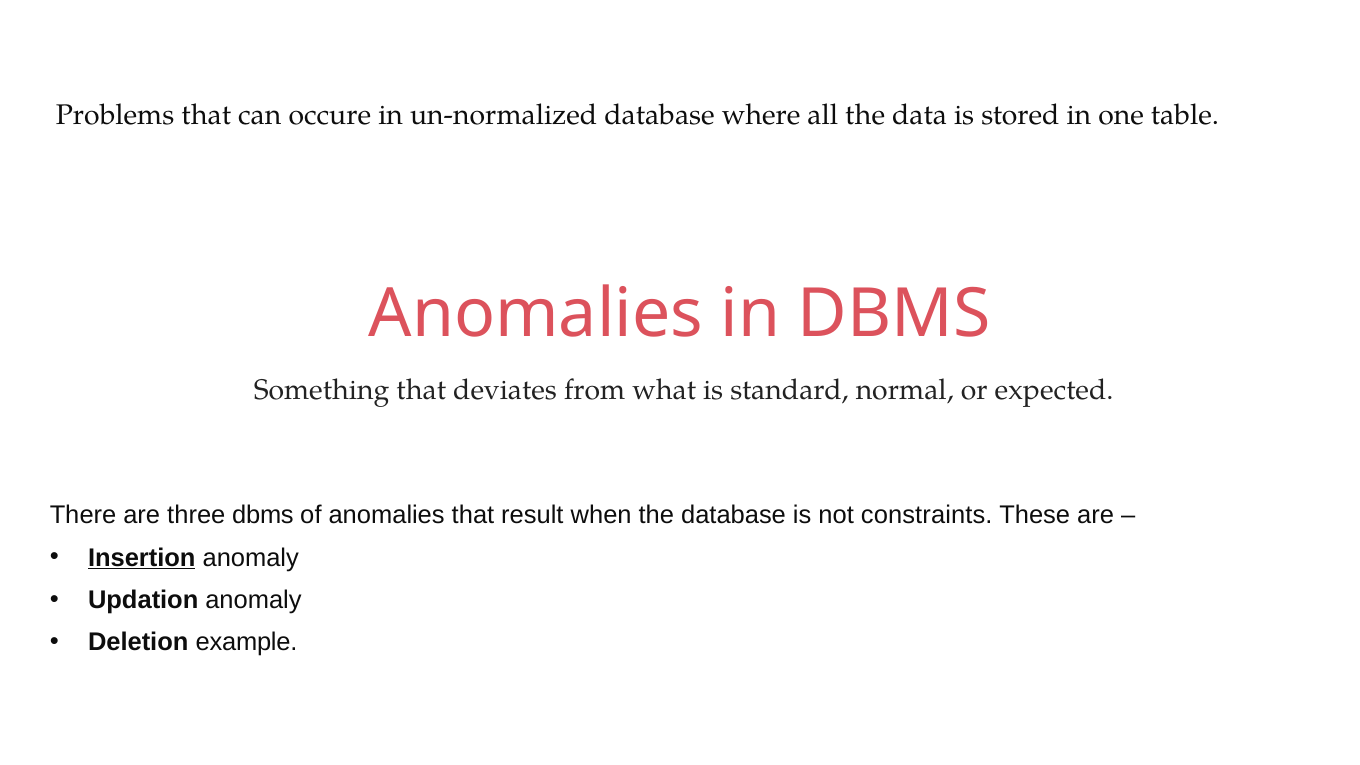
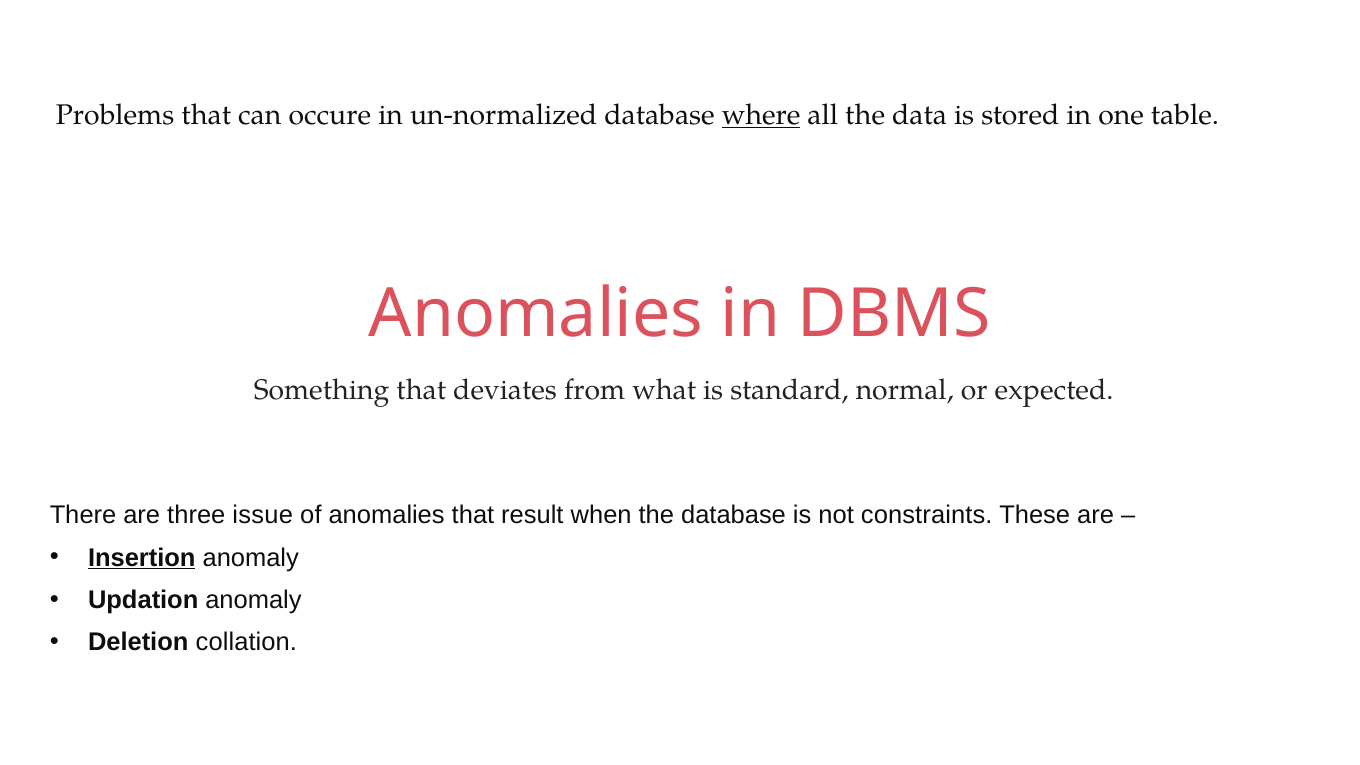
where underline: none -> present (761, 115)
three dbms: dbms -> issue (263, 515)
example: example -> collation (246, 643)
